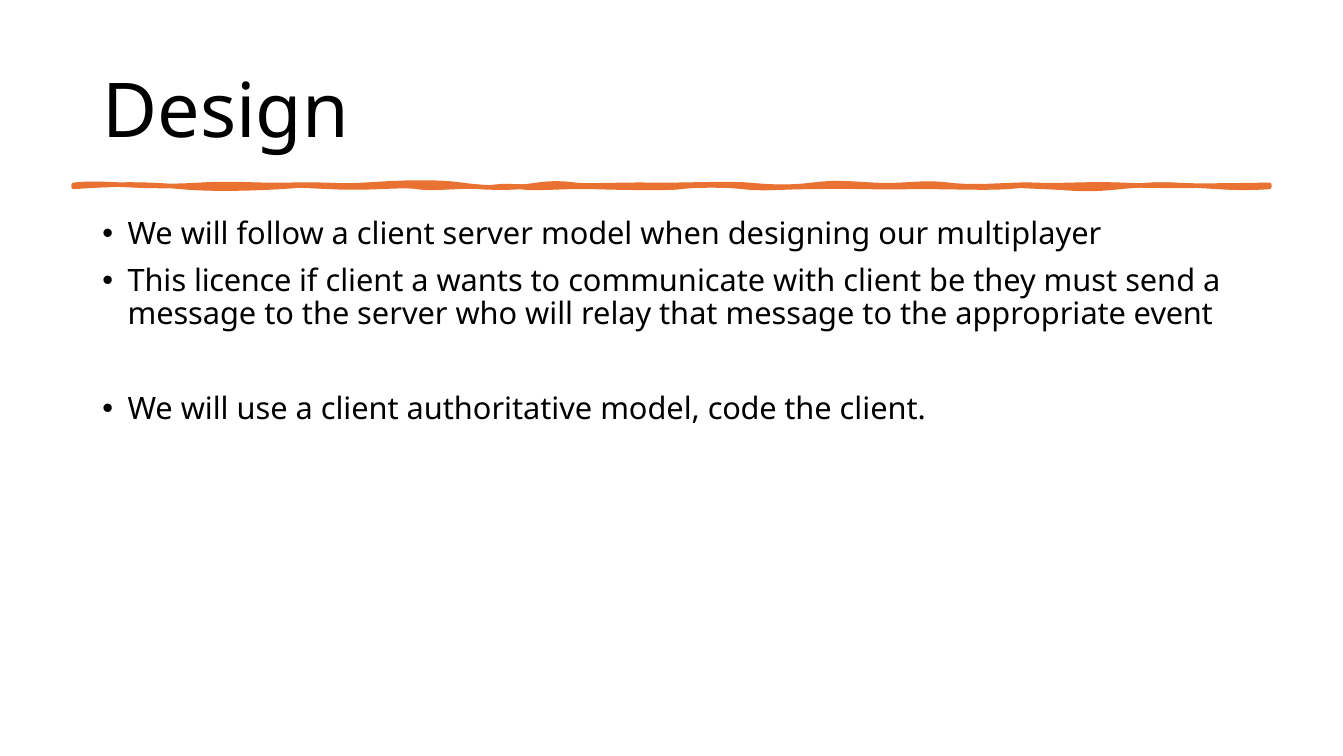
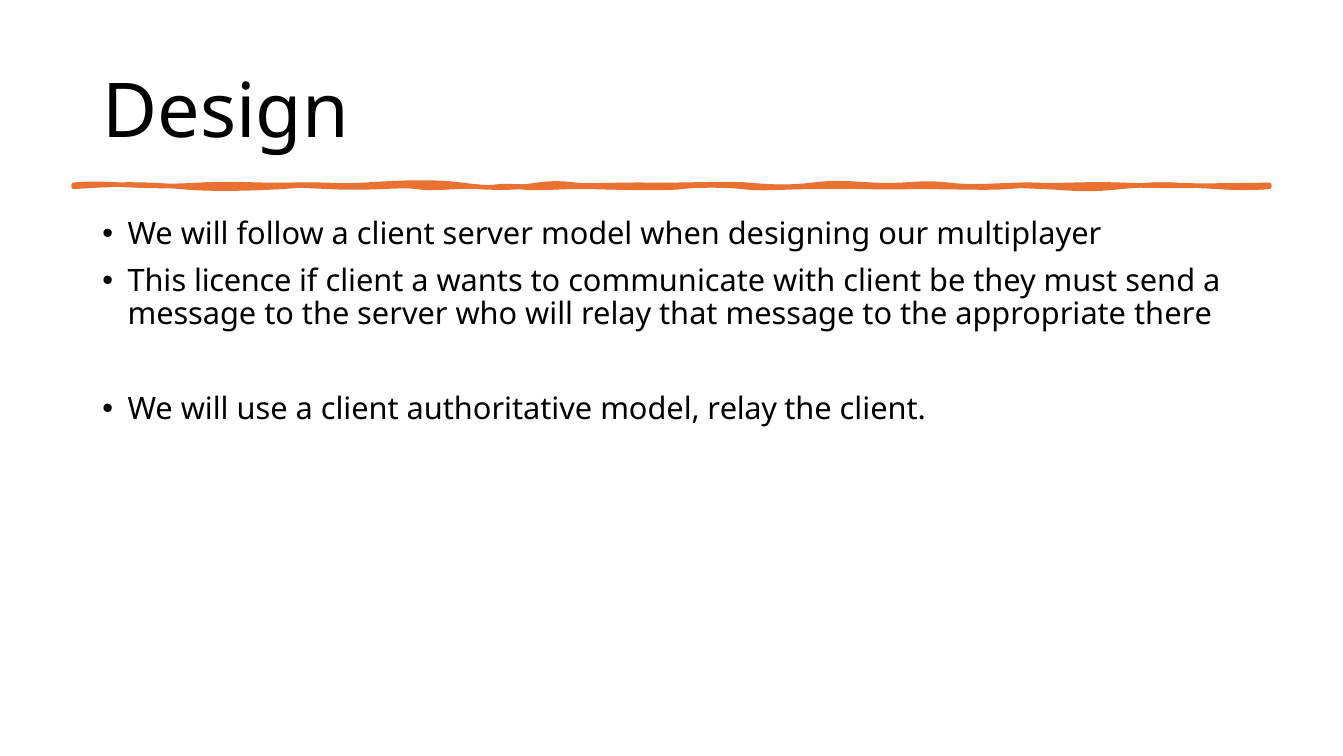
event: event -> there (1173, 314)
model code: code -> relay (742, 409)
